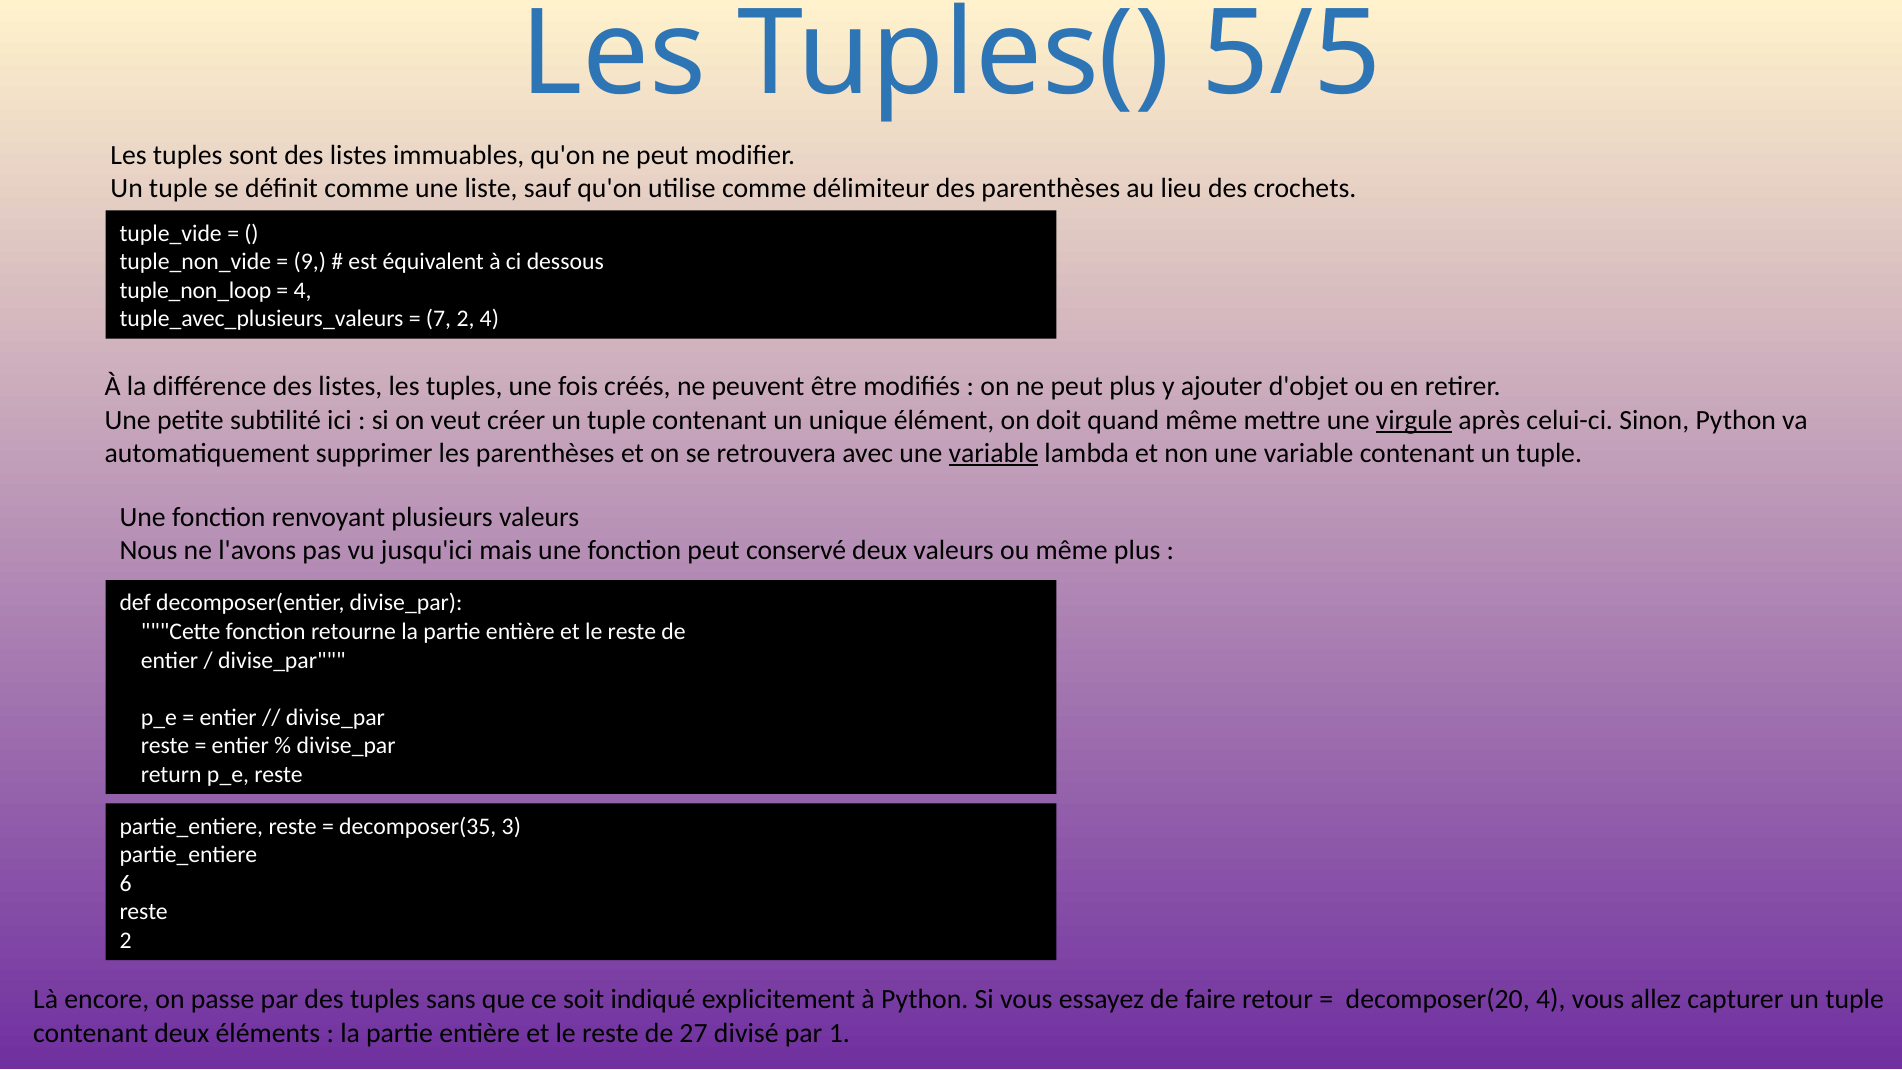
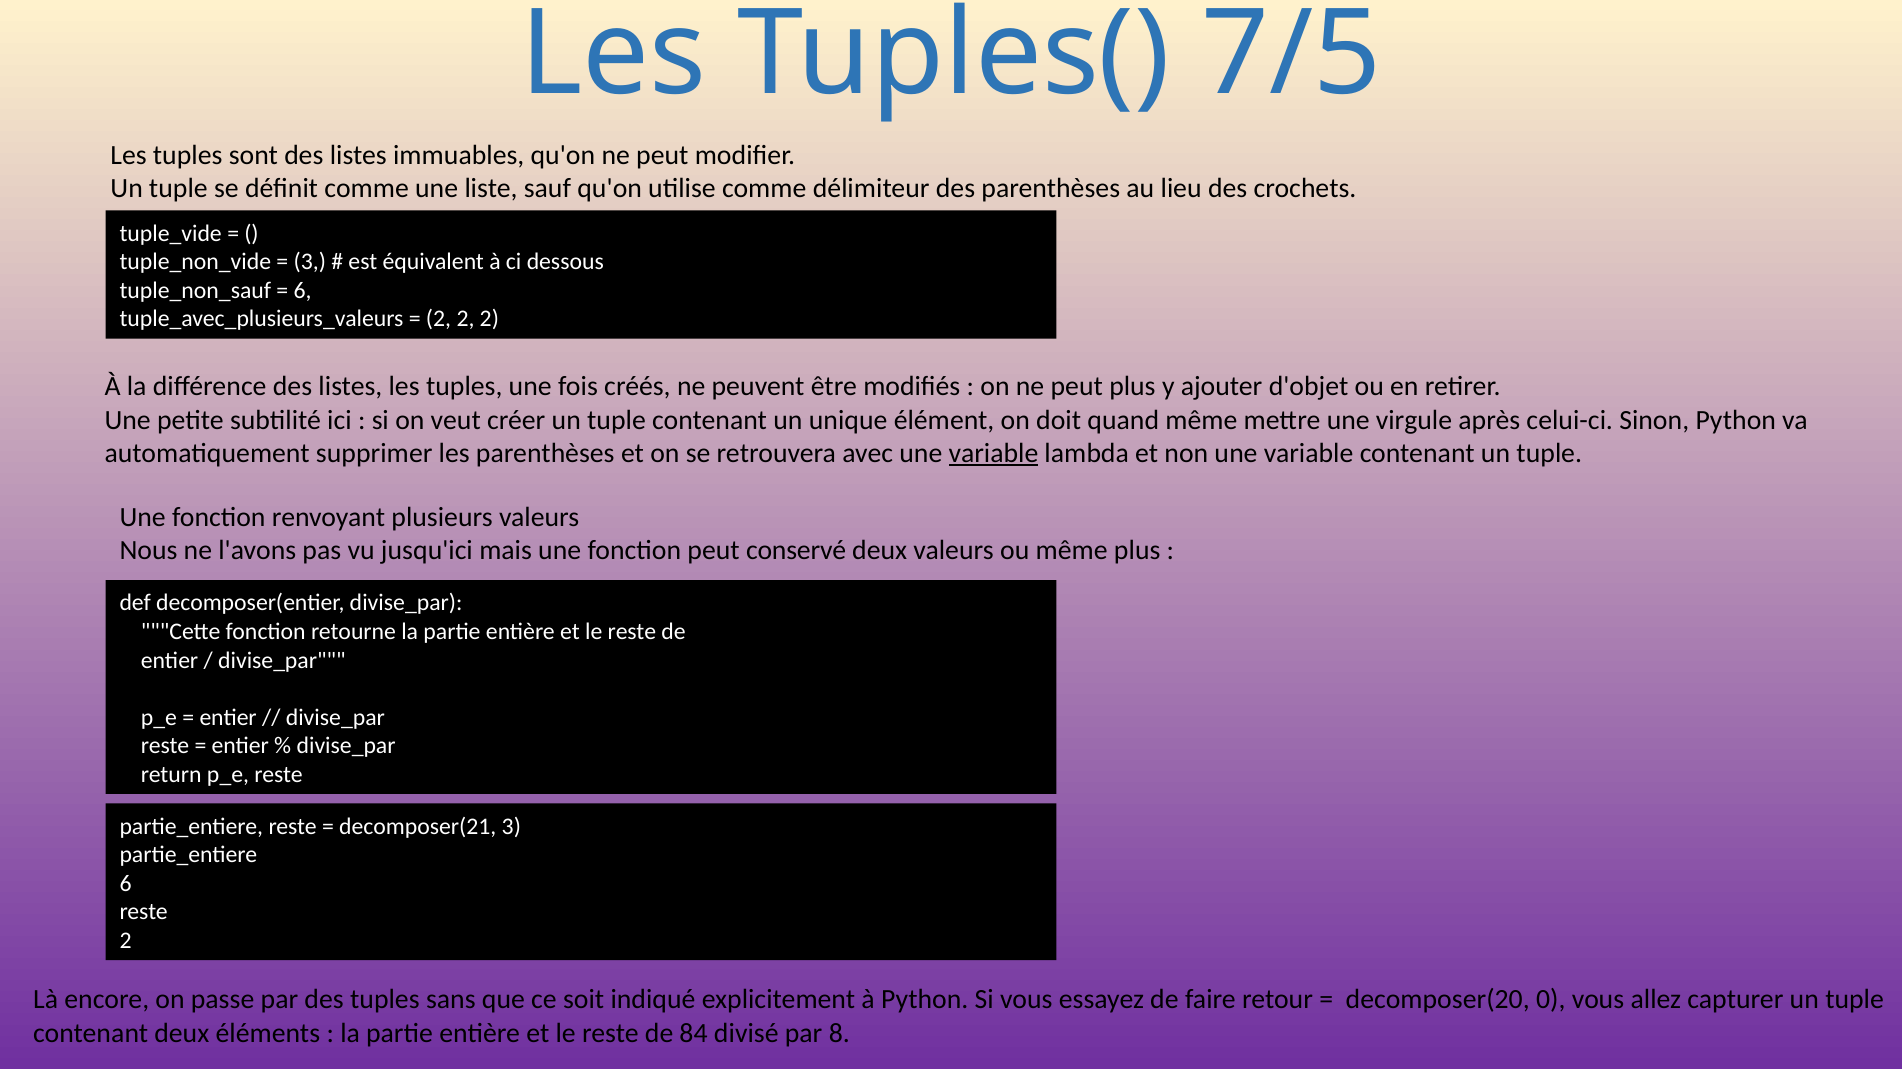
5/5: 5/5 -> 7/5 (1291, 54)
9: 9 -> 3 (310, 262)
tuple_non_loop: tuple_non_loop -> tuple_non_sauf (195, 290)
4: 4 -> 6 (303, 290)
7: 7 -> 2 (439, 319)
4: 4 -> 2 (489, 319)
virgule underline: present -> none (1414, 420)
decomposer(35: decomposer(35 -> decomposer(21 (418, 826)
decomposer(20 4: 4 -> 0 (1551, 999)
27: 27 -> 84 (694, 1033)
1: 1 -> 8 (839, 1033)
